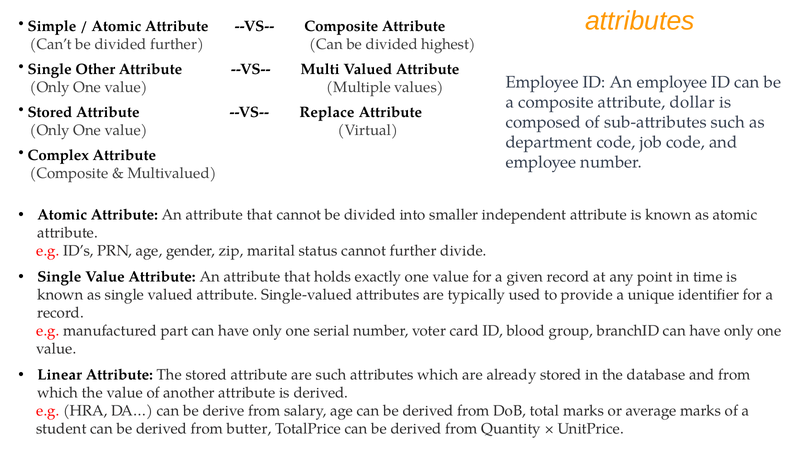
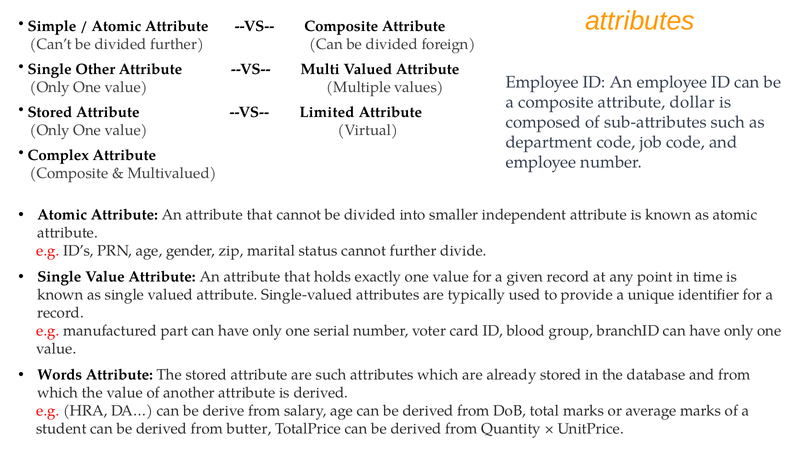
highest: highest -> foreign (448, 44)
Replace: Replace -> Limited (327, 112)
Linear: Linear -> Words (60, 375)
